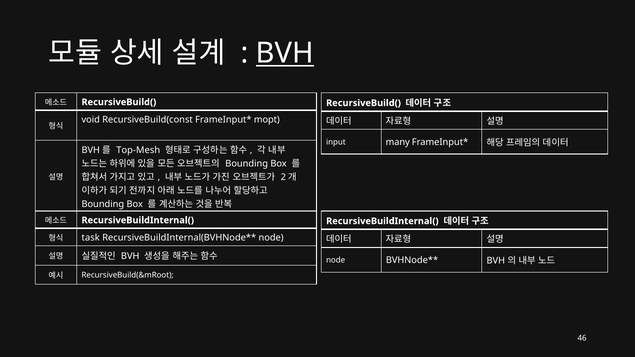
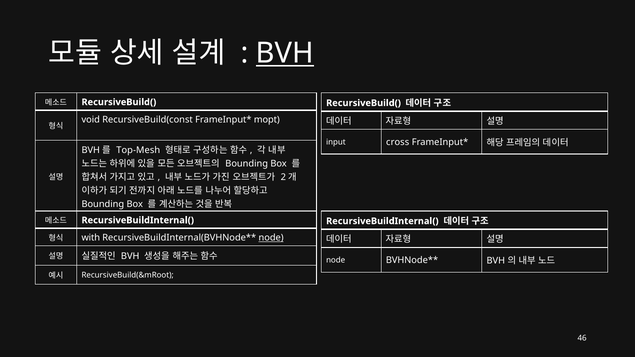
many: many -> cross (398, 142)
task: task -> with (91, 238)
node underline: none -> present (271, 238)
